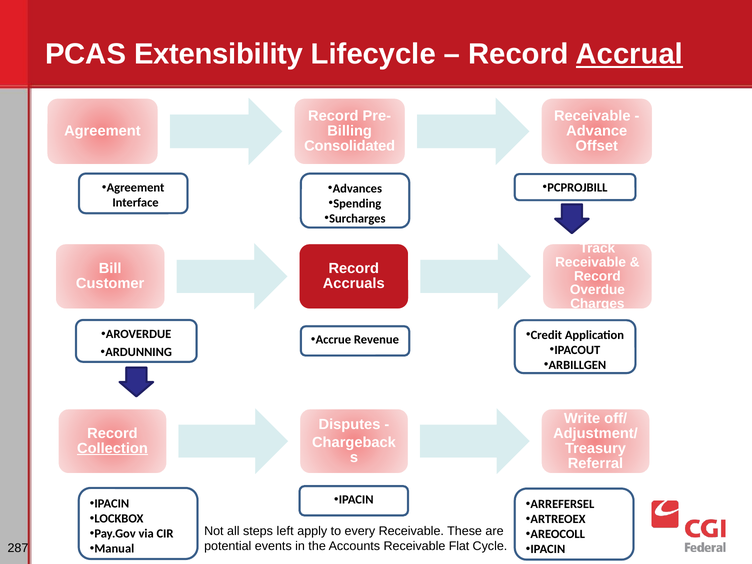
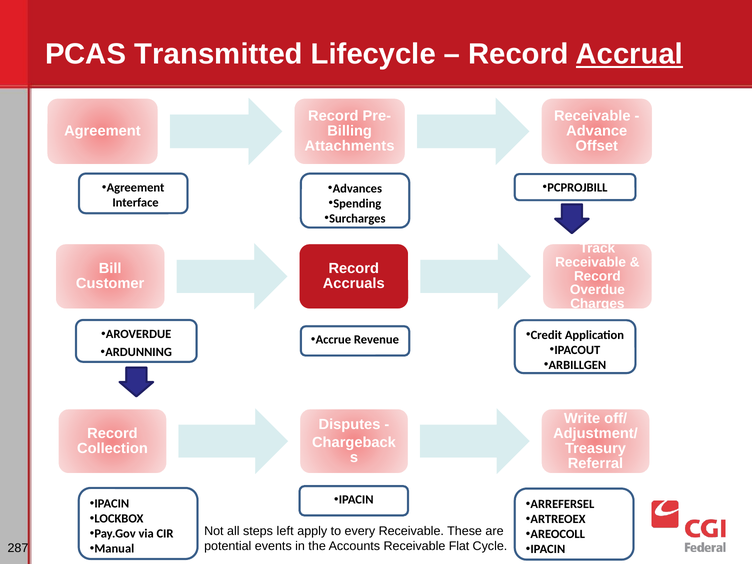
Extensibility: Extensibility -> Transmitted (218, 54)
Consolidated: Consolidated -> Attachments (350, 146)
Collection underline: present -> none (112, 448)
